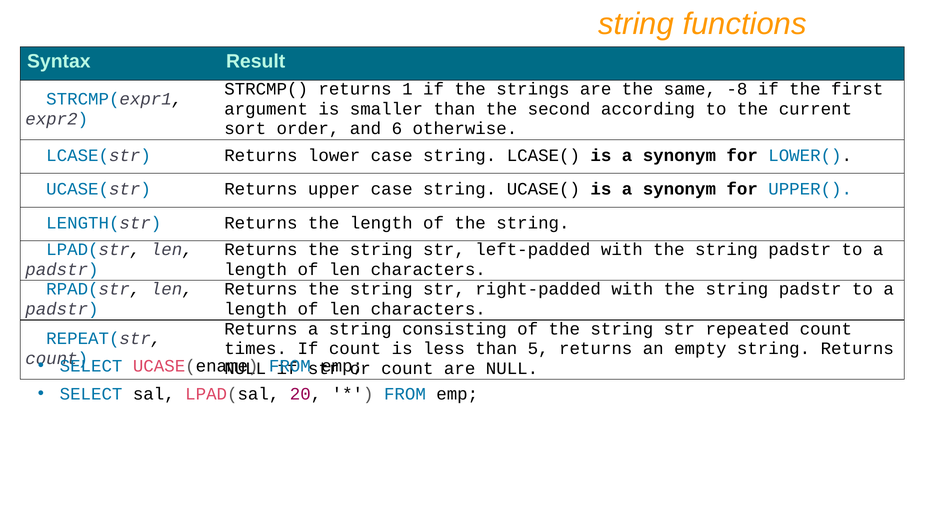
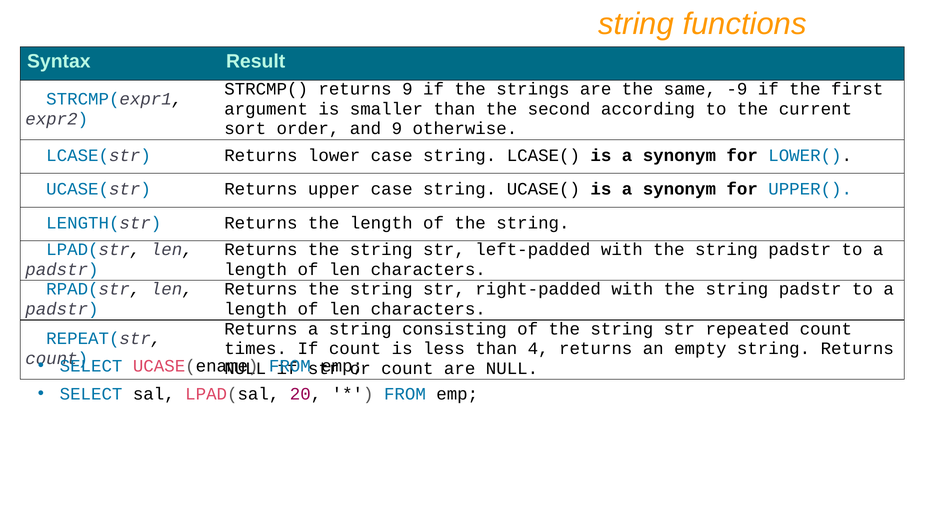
returns 1: 1 -> 9 (407, 89)
-8: -8 -> -9 (737, 89)
and 6: 6 -> 9 (397, 129)
5: 5 -> 4 (538, 349)
